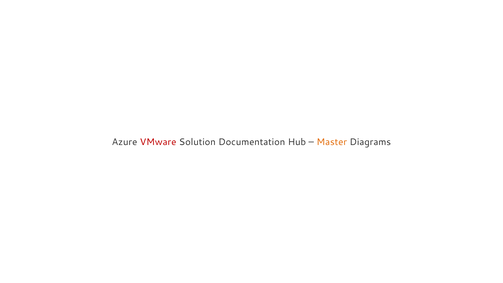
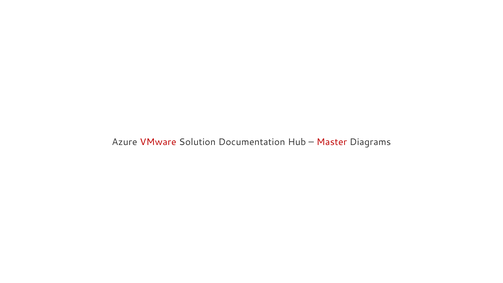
Master colour: orange -> red (332, 142)
